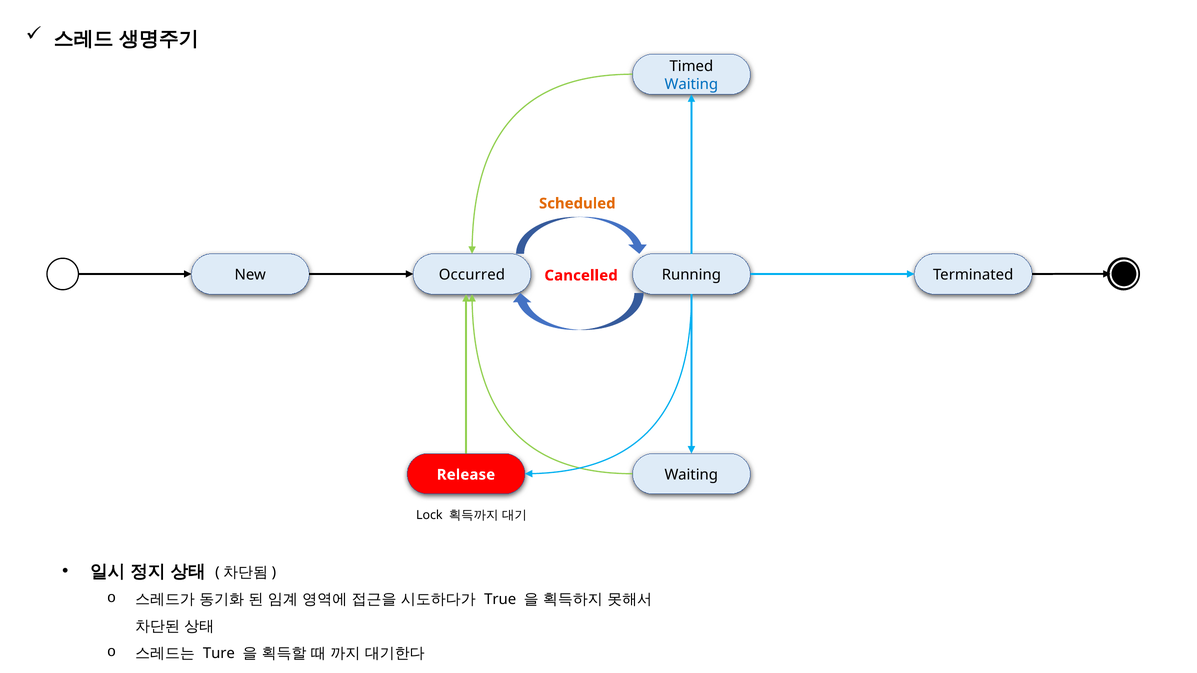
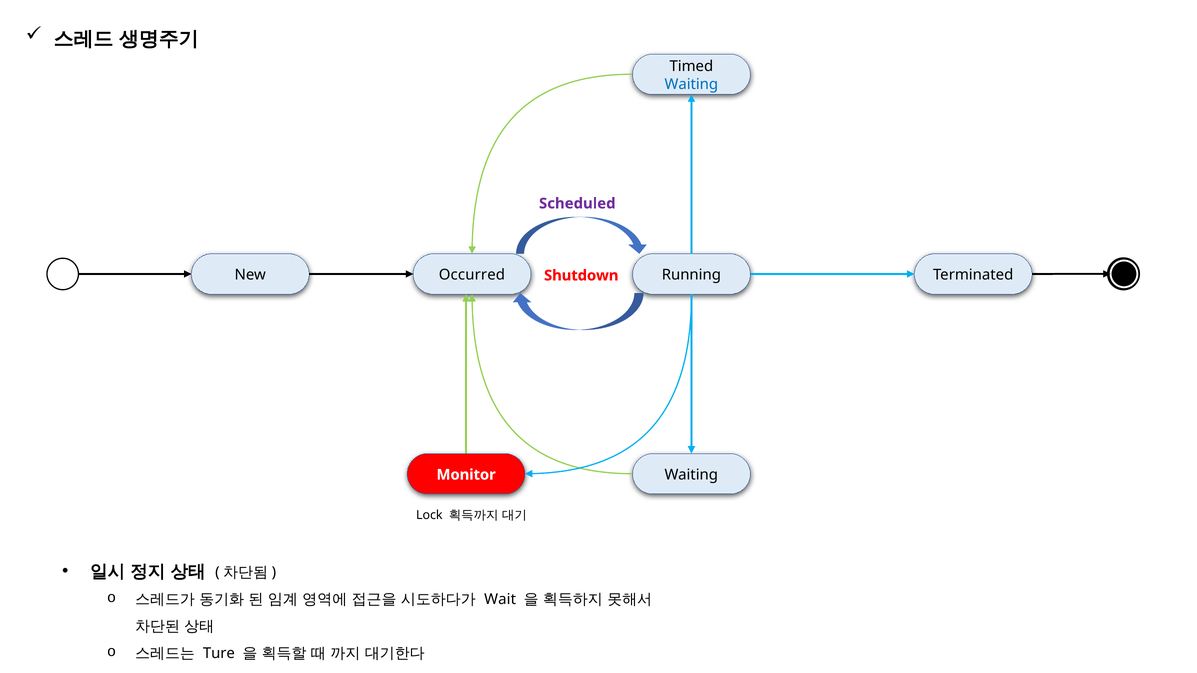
Scheduled colour: orange -> purple (577, 204)
Cancelled: Cancelled -> Shutdown (581, 276)
Release: Release -> Monitor (466, 475)
True: True -> Wait (500, 600)
